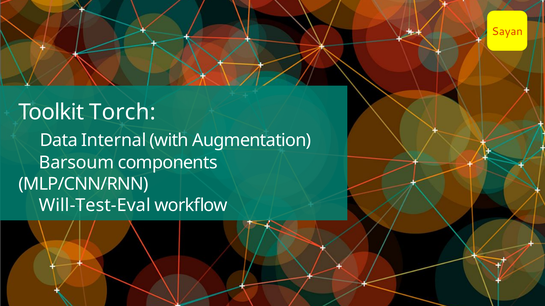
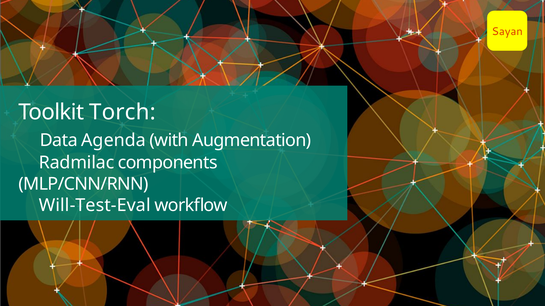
Internal: Internal -> Agenda (114, 141)
Barsoum: Barsoum -> Radmilac (77, 163)
